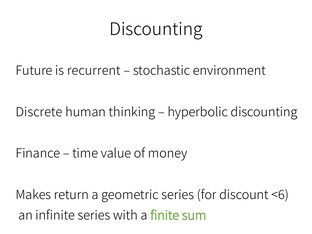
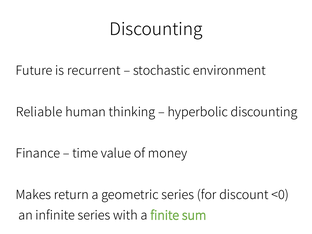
Discrete: Discrete -> Reliable (39, 112)
<6: <6 -> <0 (280, 195)
